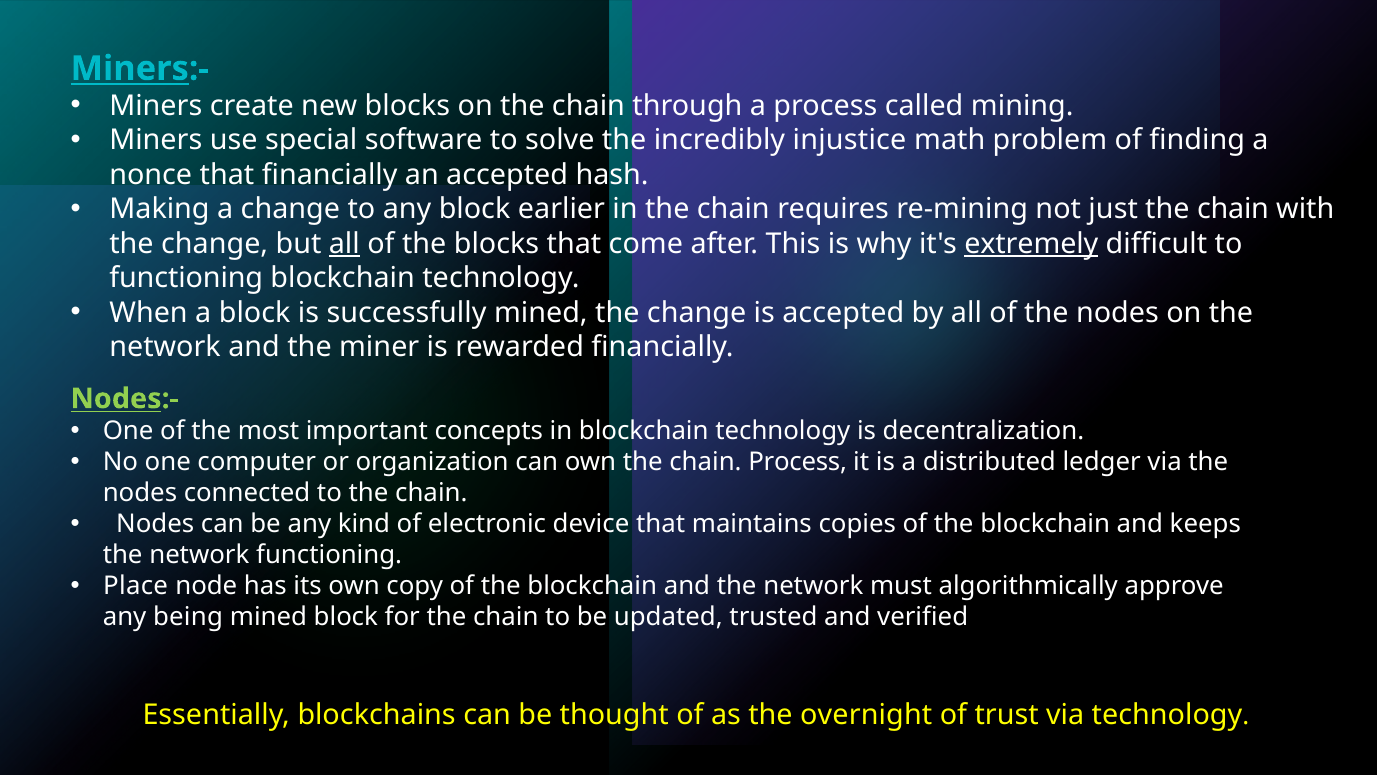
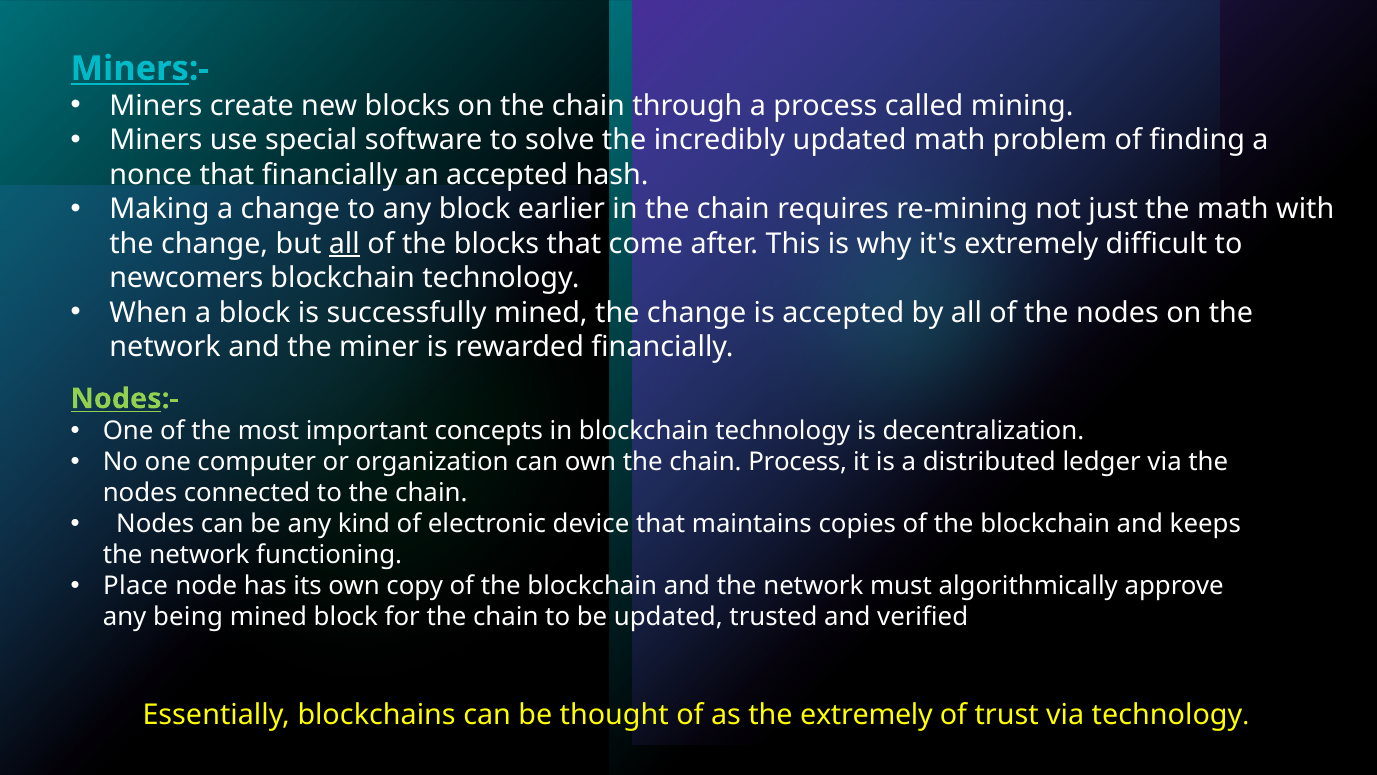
incredibly injustice: injustice -> updated (850, 140)
just the chain: chain -> math (1233, 209)
extremely underline: present -> none (1031, 244)
functioning: functioning -> newcomers (186, 278)
the overnight: overnight -> extremely (866, 715)
